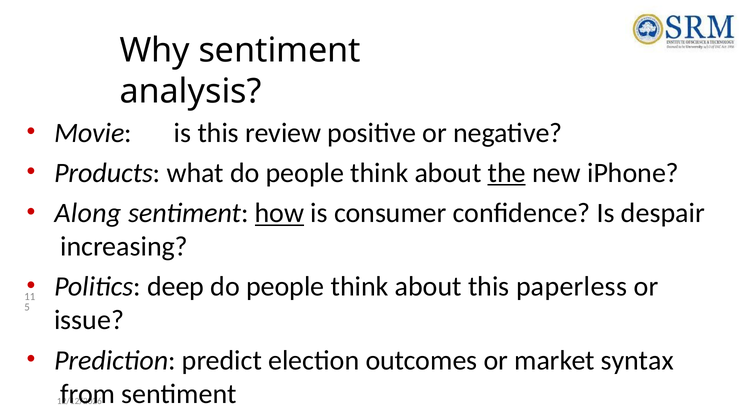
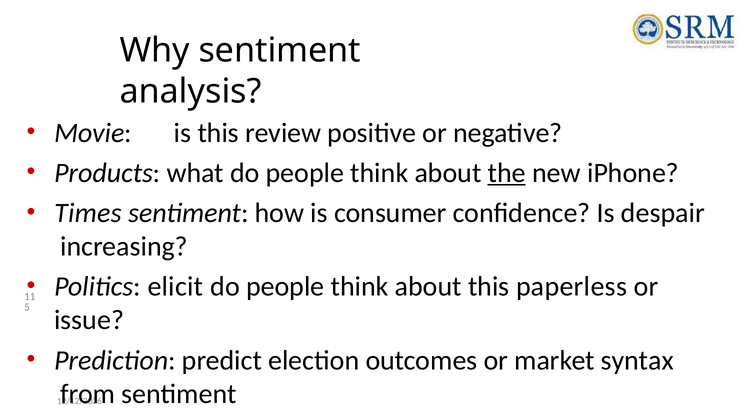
Along: Along -> Times (88, 213)
how underline: present -> none (279, 213)
deep: deep -> elicit (175, 287)
